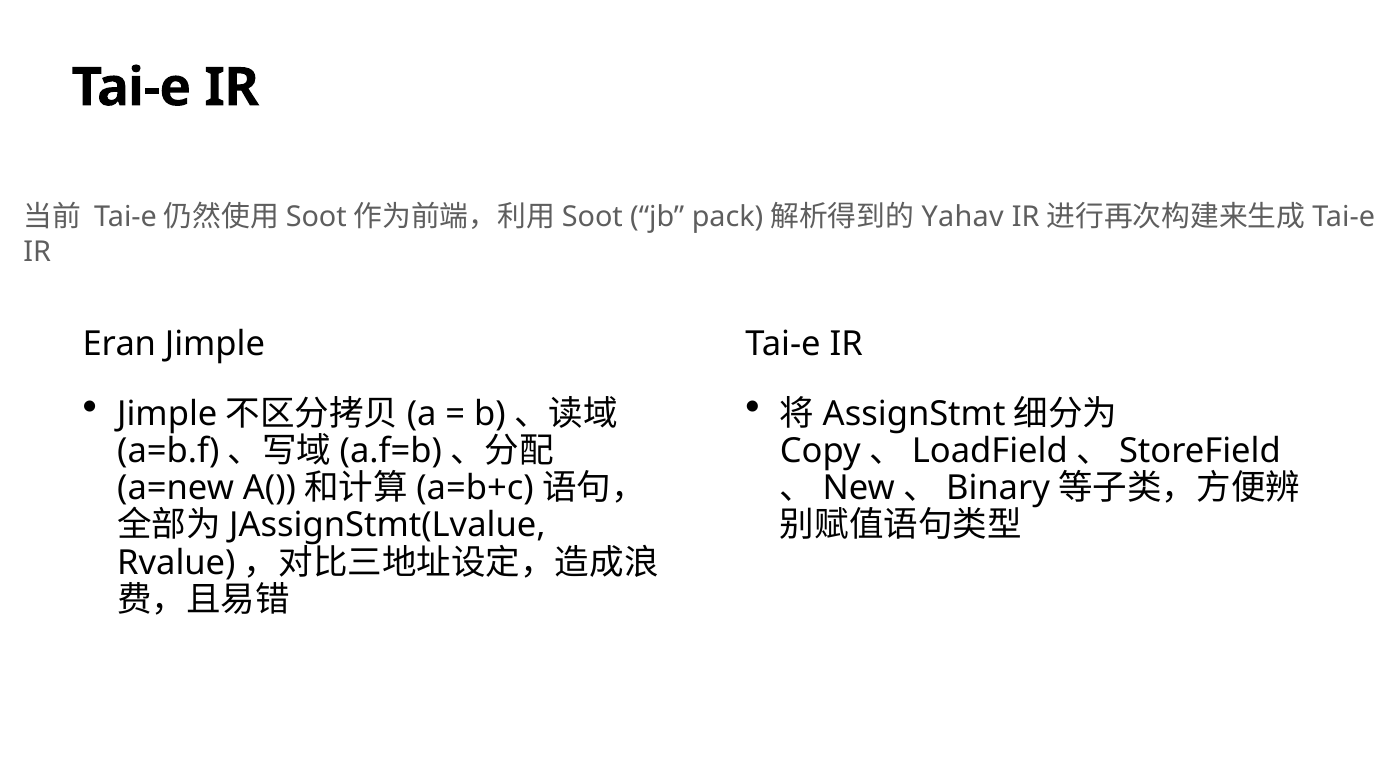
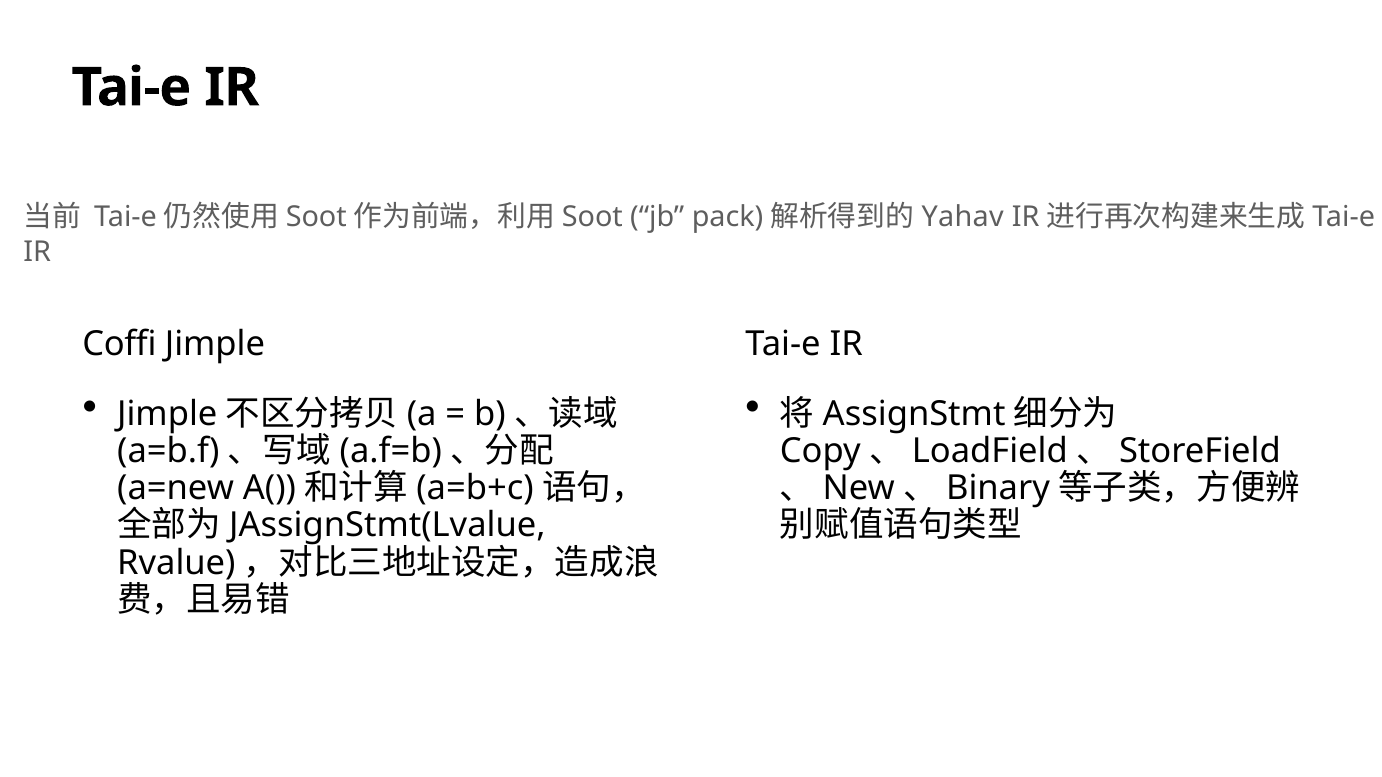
Eran: Eran -> Coffi (119, 344)
